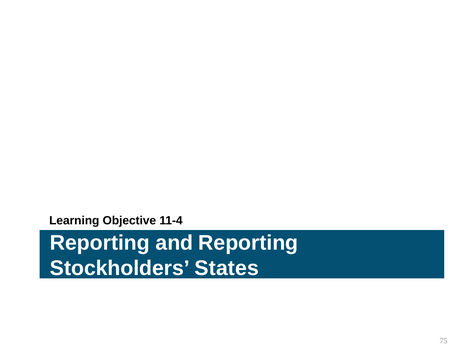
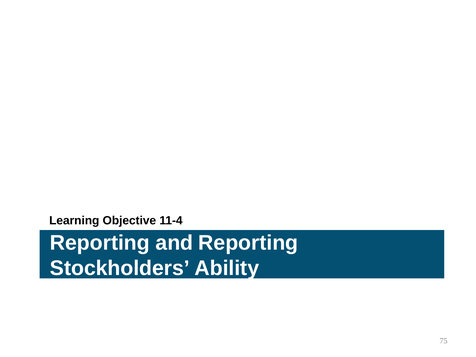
States: States -> Ability (227, 268)
